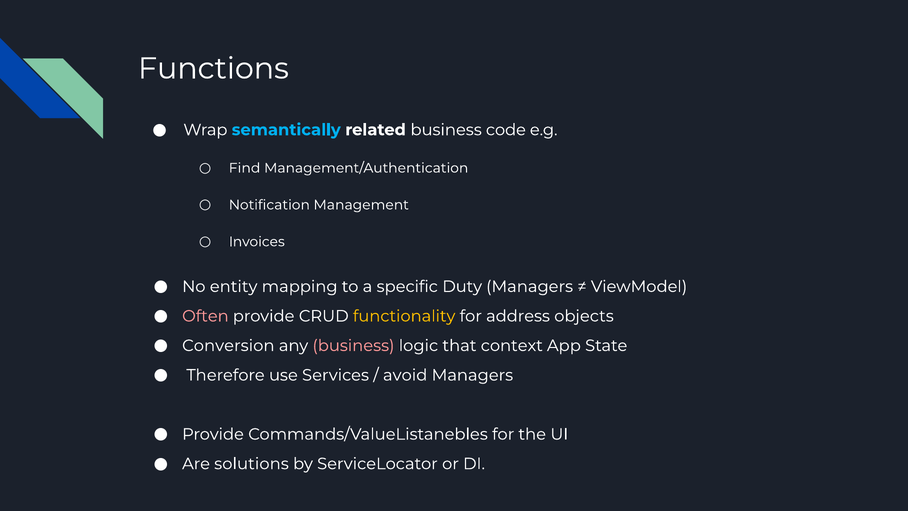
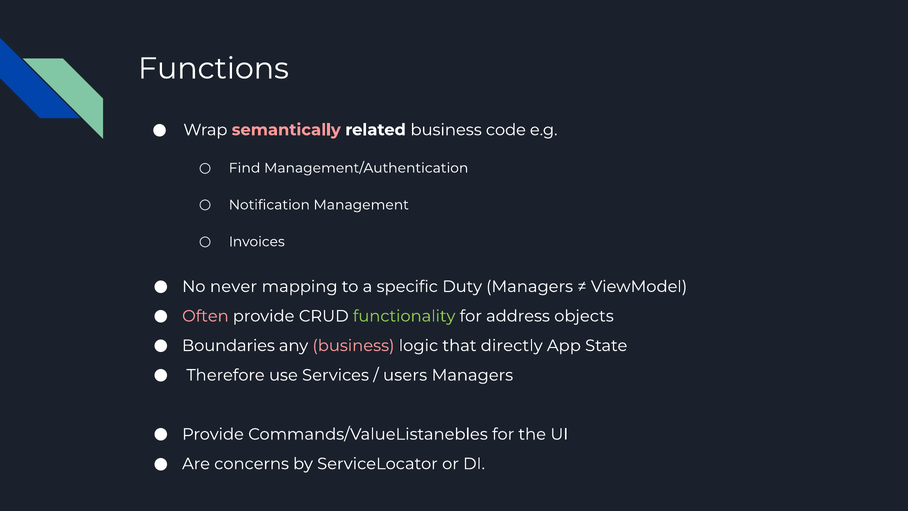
semantically colour: light blue -> pink (286, 130)
entity: entity -> never (234, 286)
functionality colour: yellow -> light green (404, 316)
Conversion: Conversion -> Boundaries (228, 345)
context: context -> directly (512, 345)
avoid: avoid -> users (405, 375)
solutions: solutions -> concerns (252, 464)
